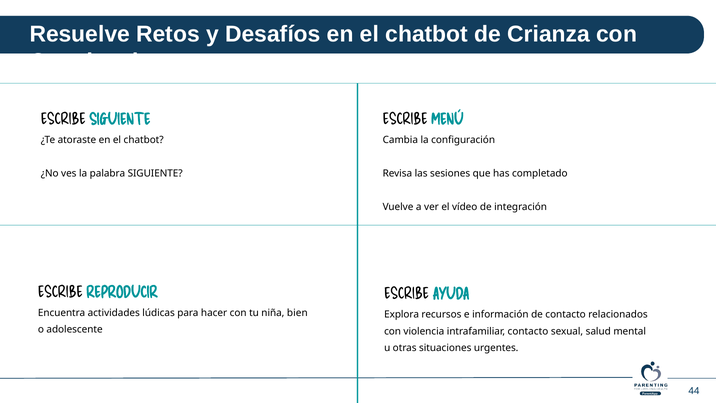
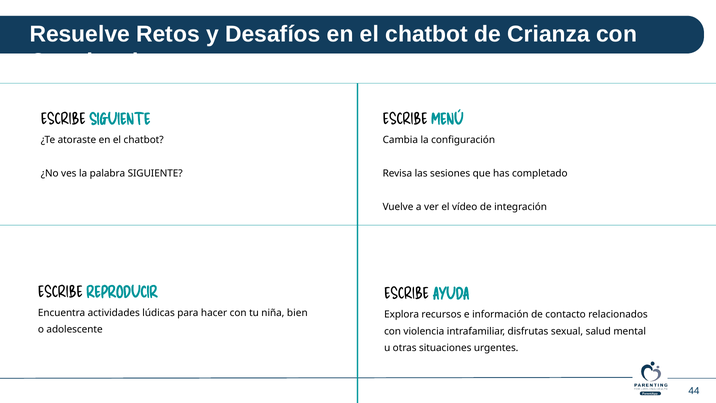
intrafamiliar contacto: contacto -> disfrutas (528, 331)
